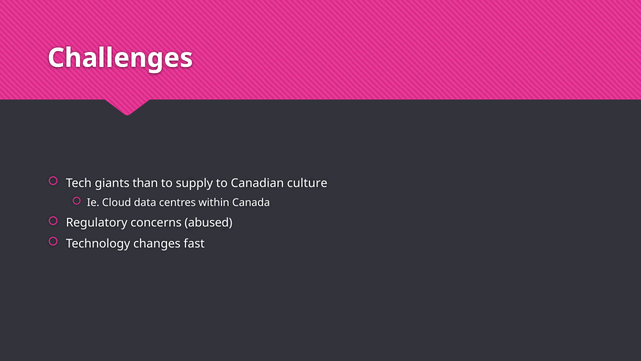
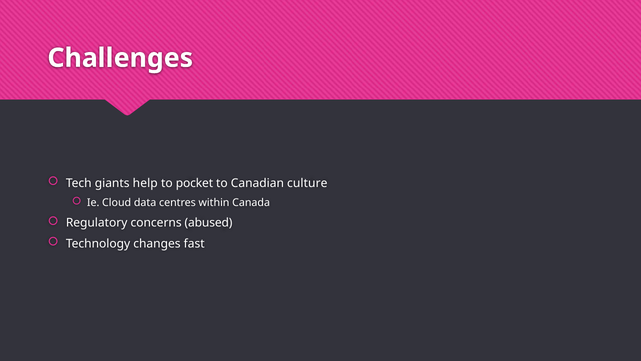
than: than -> help (145, 183)
supply: supply -> pocket (194, 183)
